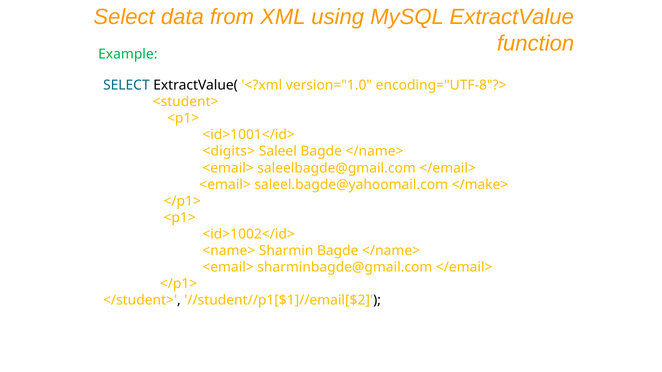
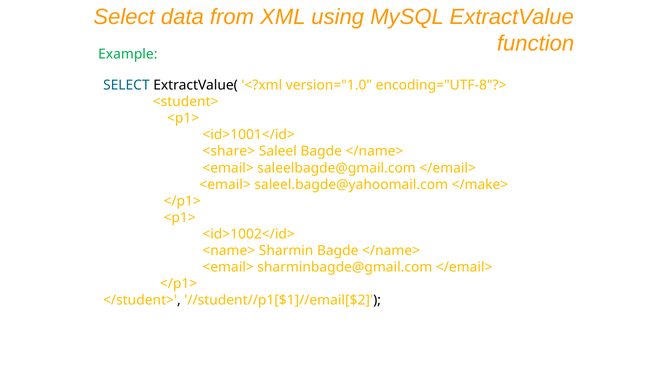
<digits>: <digits> -> <share> (229, 152)
